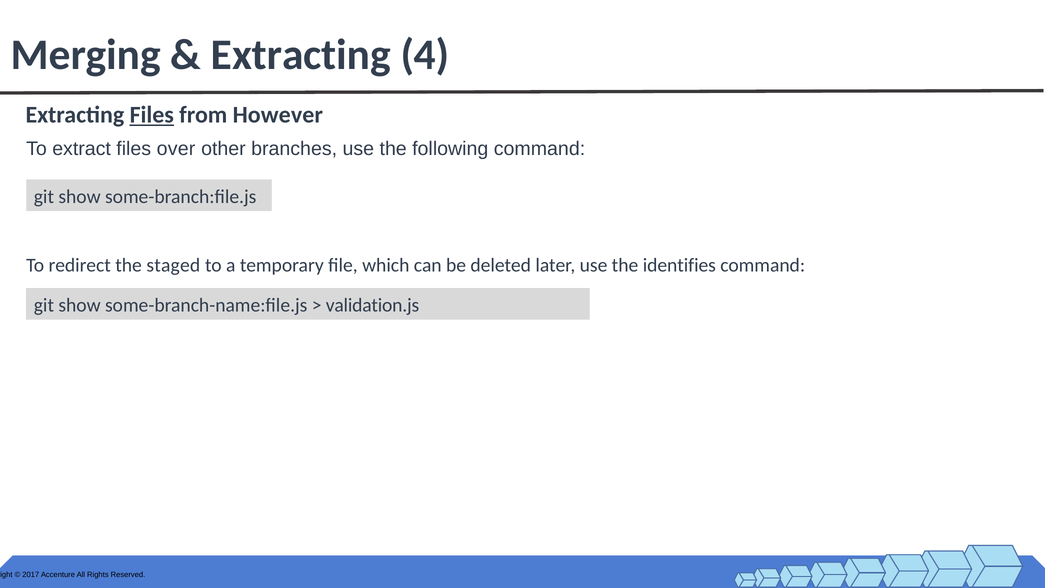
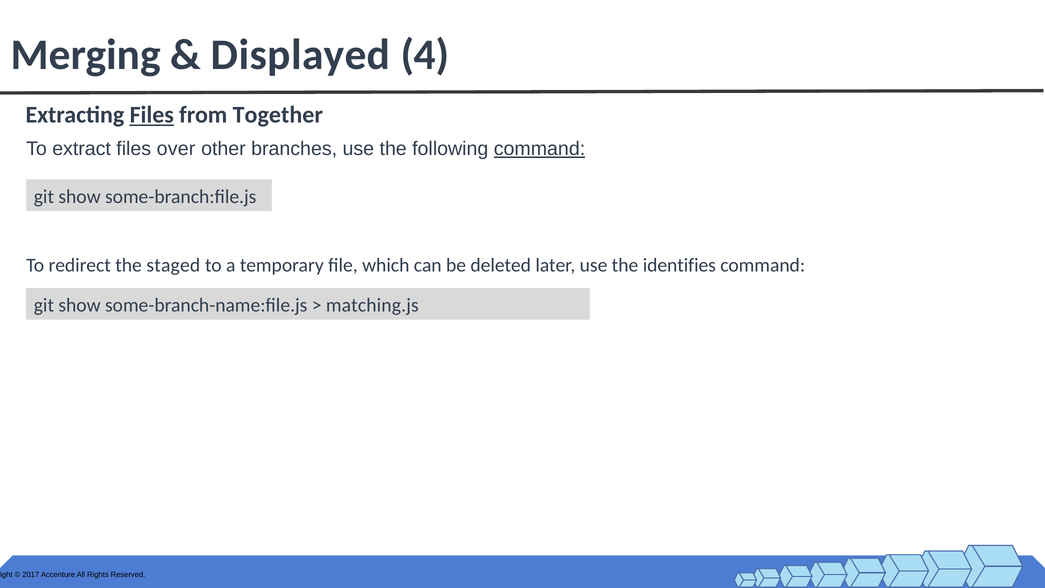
Extracting: Extracting -> Displayed (301, 55)
However: However -> Together (278, 115)
command underline: none -> present (540, 149)
validation.js: validation.js -> matching.js (372, 305)
